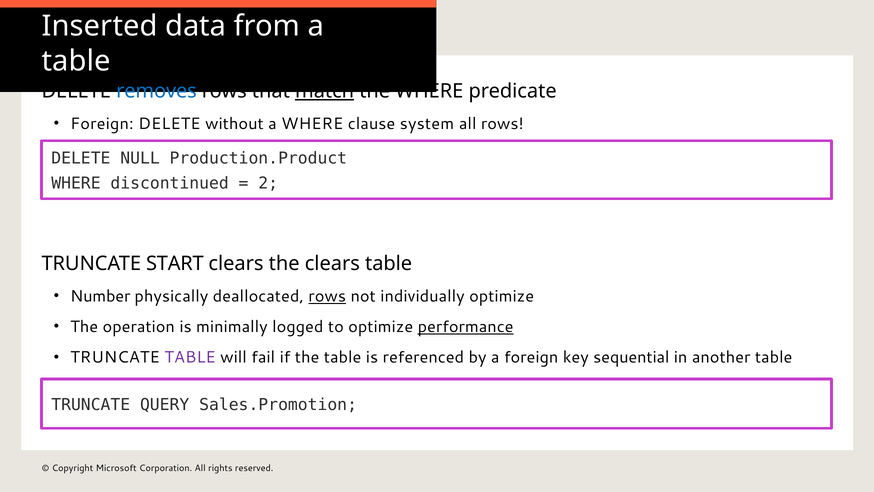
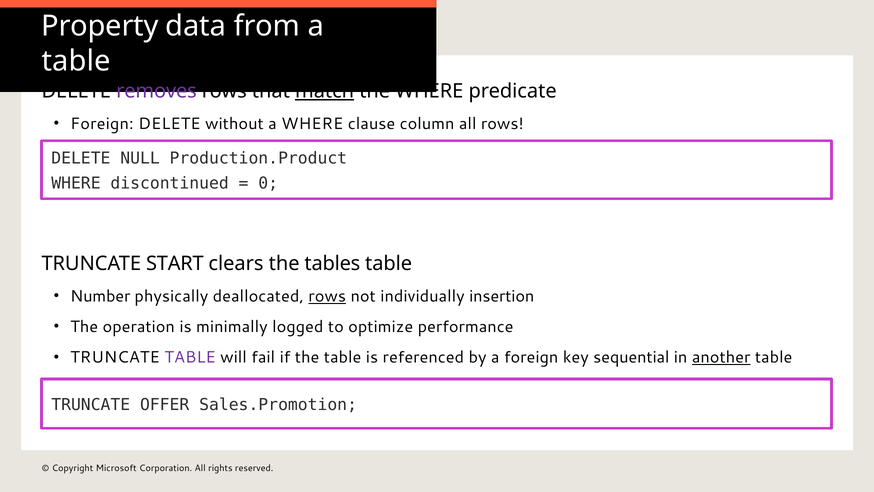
Inserted: Inserted -> Property (100, 26)
removes colour: blue -> purple (157, 91)
system: system -> column (427, 124)
2: 2 -> 0 (268, 183)
the clears: clears -> tables (332, 264)
individually optimize: optimize -> insertion (502, 296)
performance underline: present -> none (466, 327)
another underline: none -> present (721, 357)
QUERY: QUERY -> OFFER (165, 404)
